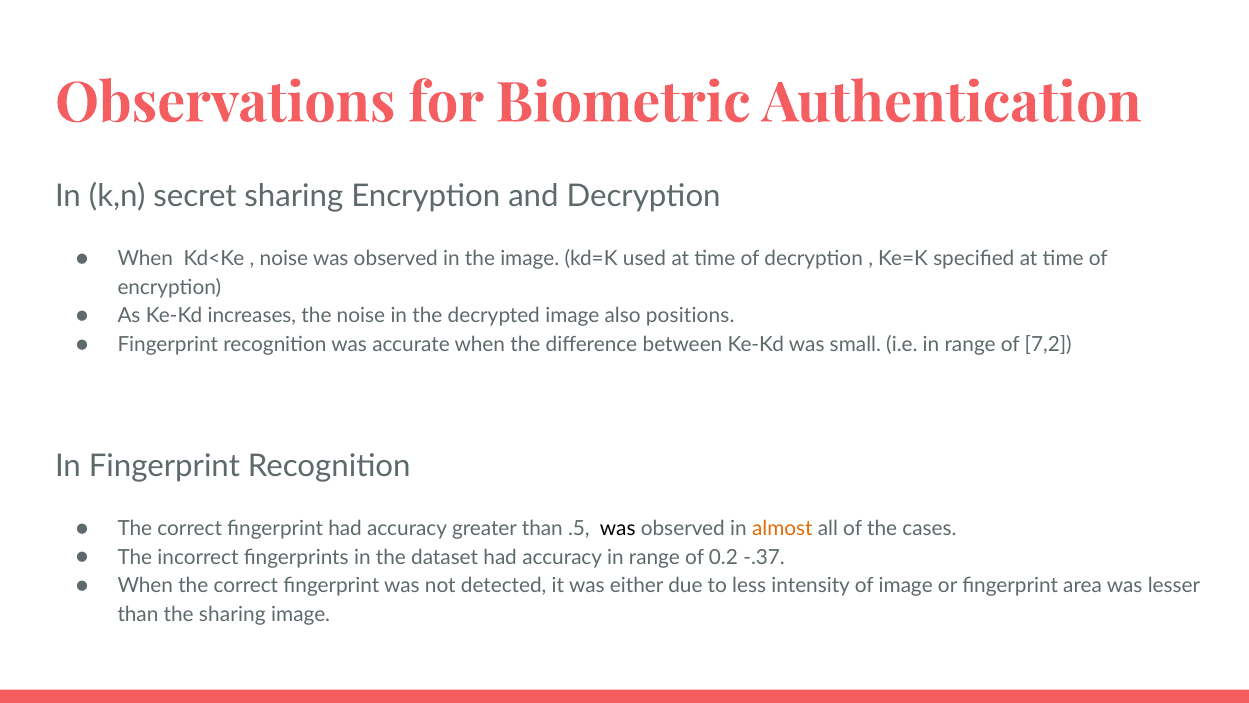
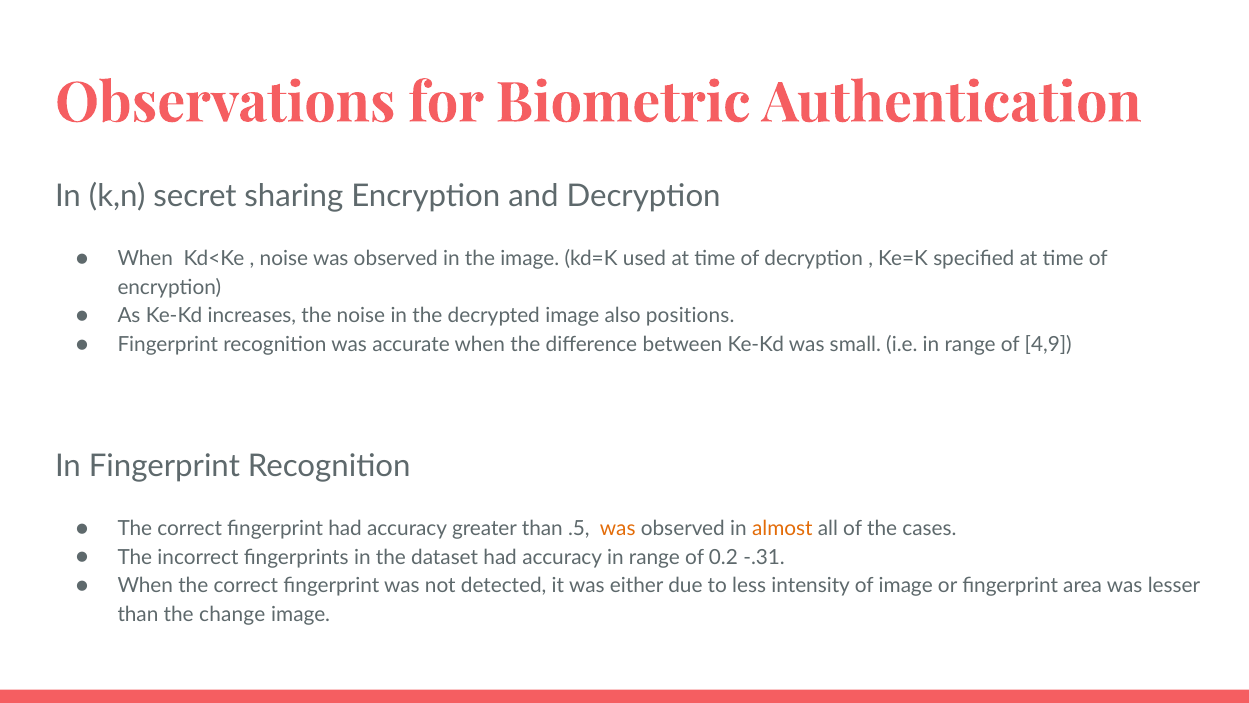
7,2: 7,2 -> 4,9 (1048, 345)
was colour: black -> orange (618, 528)
-.37: -.37 -> -.31 (764, 557)
the sharing: sharing -> change (232, 614)
